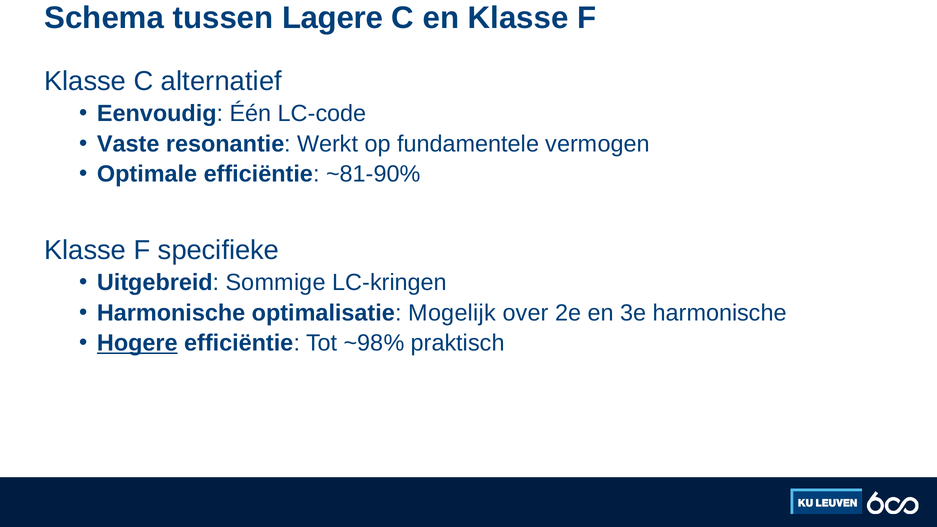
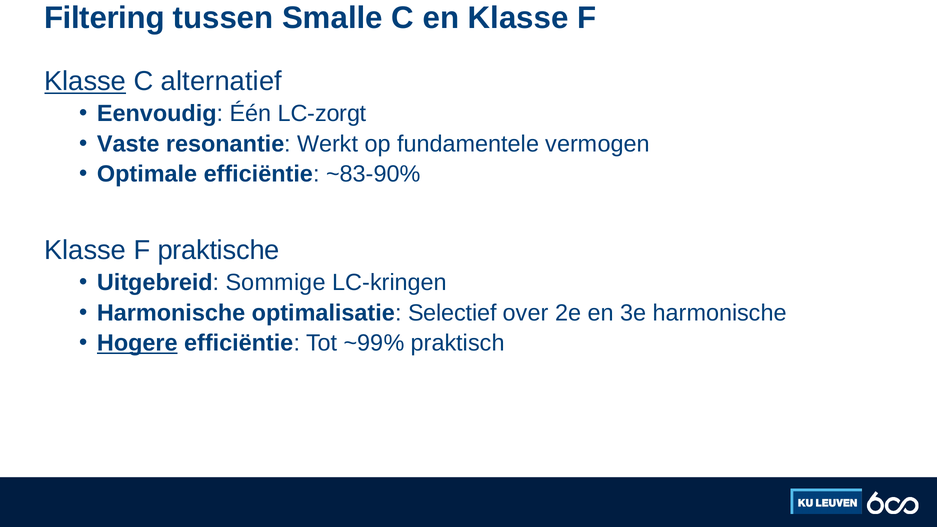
Schema: Schema -> Filtering (104, 18)
Lagere: Lagere -> Smalle (332, 18)
Klasse underline: none -> present (85, 81)
LC-code: LC-code -> LC-zorgt (322, 114)
~81-90%: ~81-90% -> ~83-90% (373, 174)
specifieke: specifieke -> praktische (219, 250)
Mogelijk: Mogelijk -> Selectief (452, 313)
~98%: ~98% -> ~99% (374, 343)
